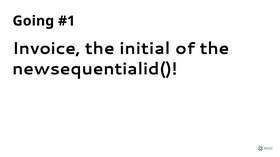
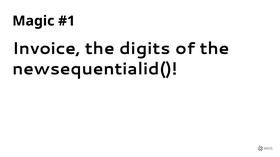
Going: Going -> Magic (33, 21)
initial: initial -> digits (145, 49)
